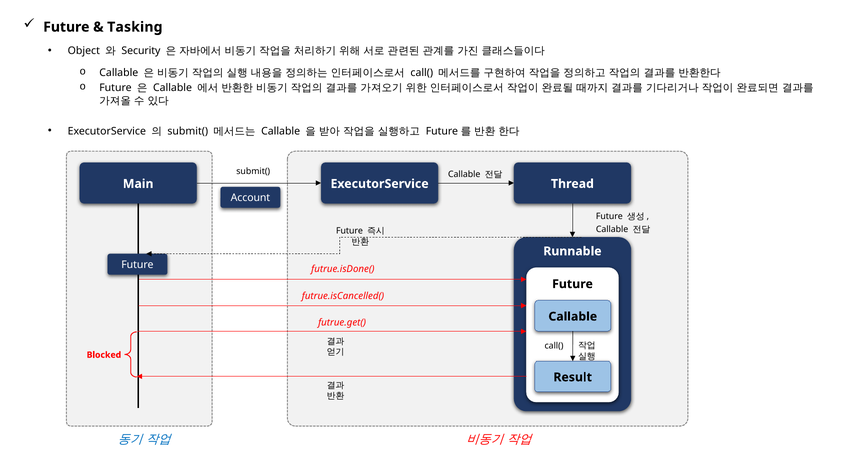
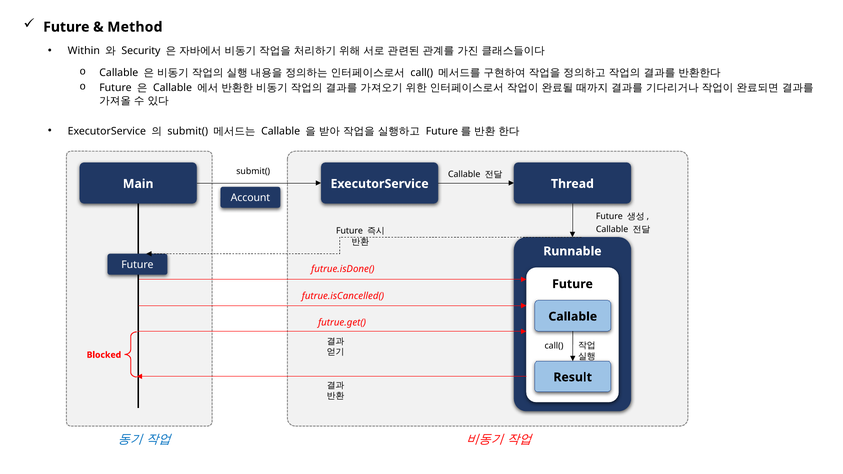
Tasking: Tasking -> Method (135, 27)
Object: Object -> Within (84, 51)
